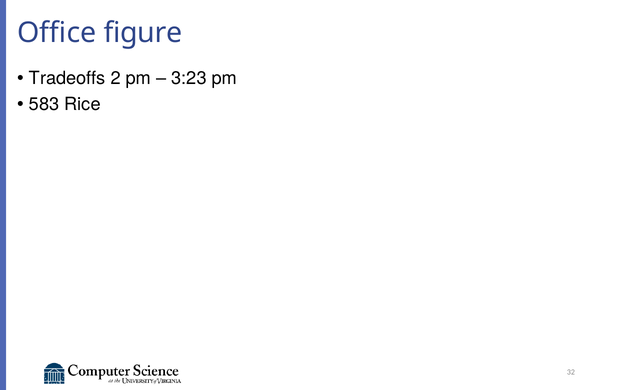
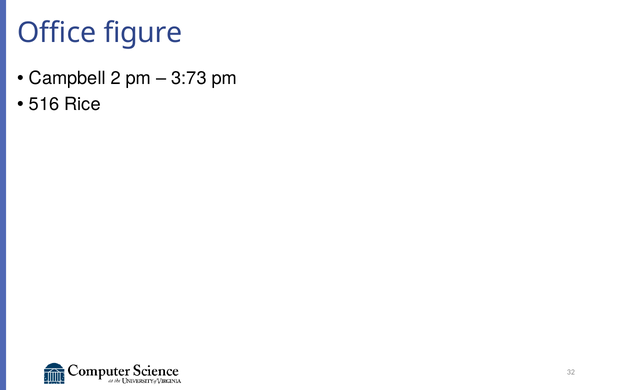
Tradeoffs: Tradeoffs -> Campbell (67, 78)
3:23: 3:23 -> 3:73 (189, 78)
583: 583 -> 516 (44, 104)
